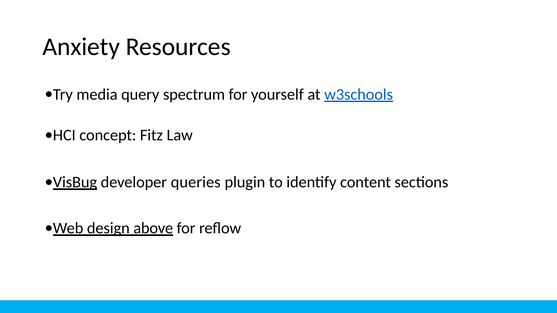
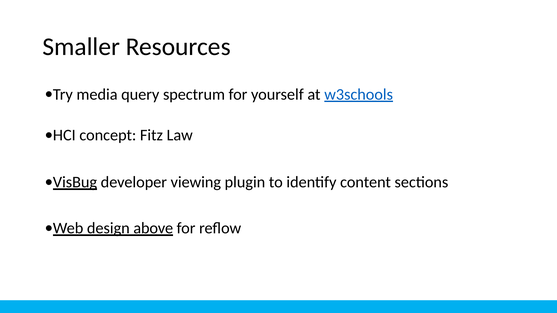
Anxiety: Anxiety -> Smaller (81, 47)
queries: queries -> viewing (196, 182)
